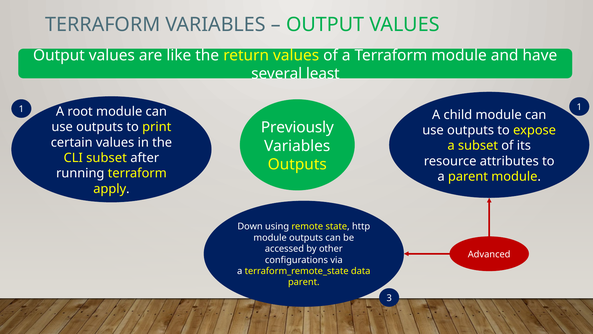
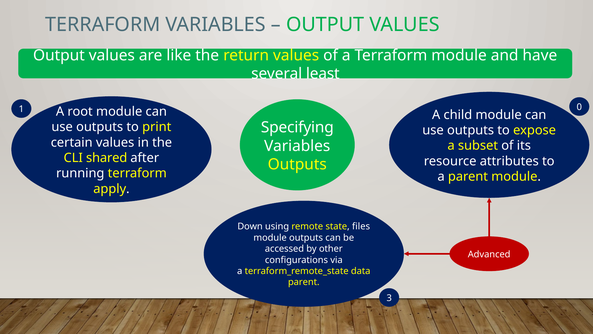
1 1: 1 -> 0 (579, 107)
Previously: Previously -> Specifying (297, 127)
CLI subset: subset -> shared (107, 158)
http: http -> files (361, 226)
